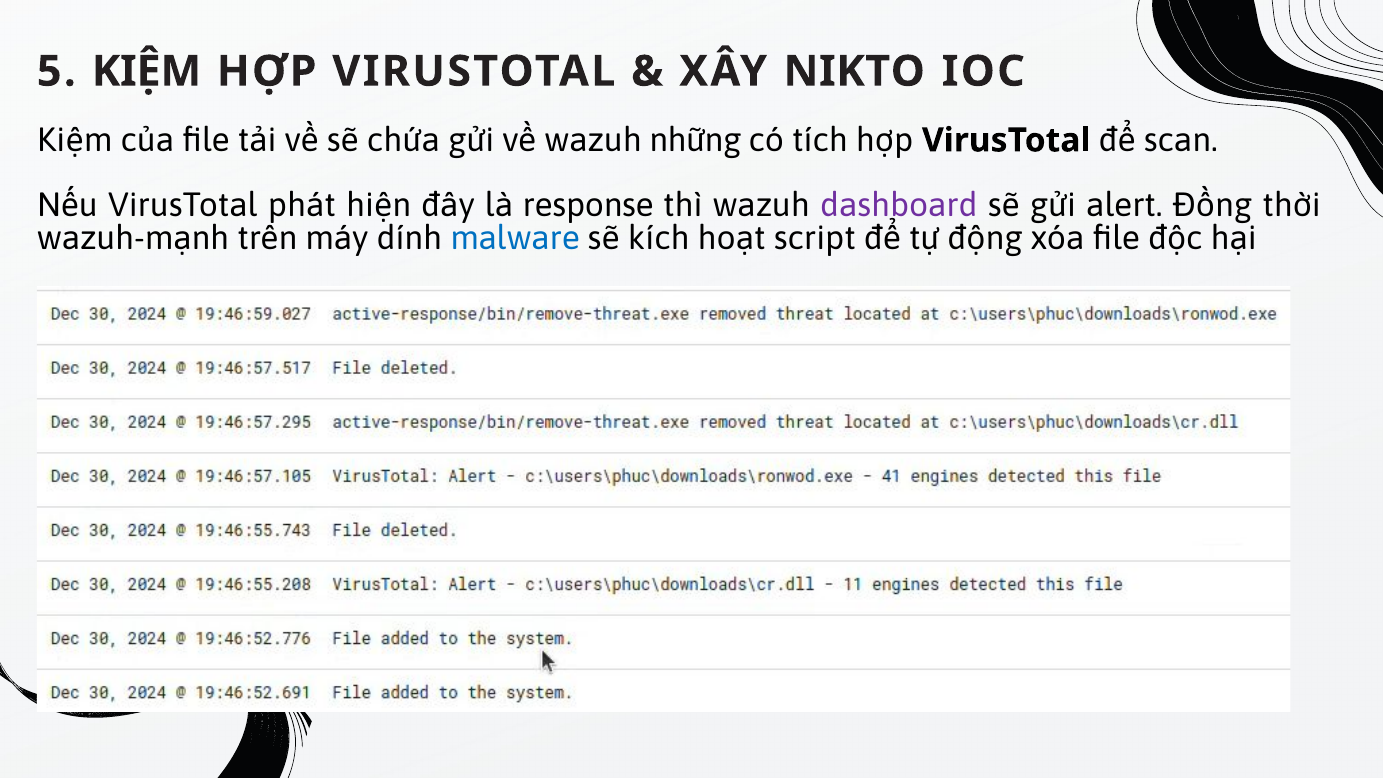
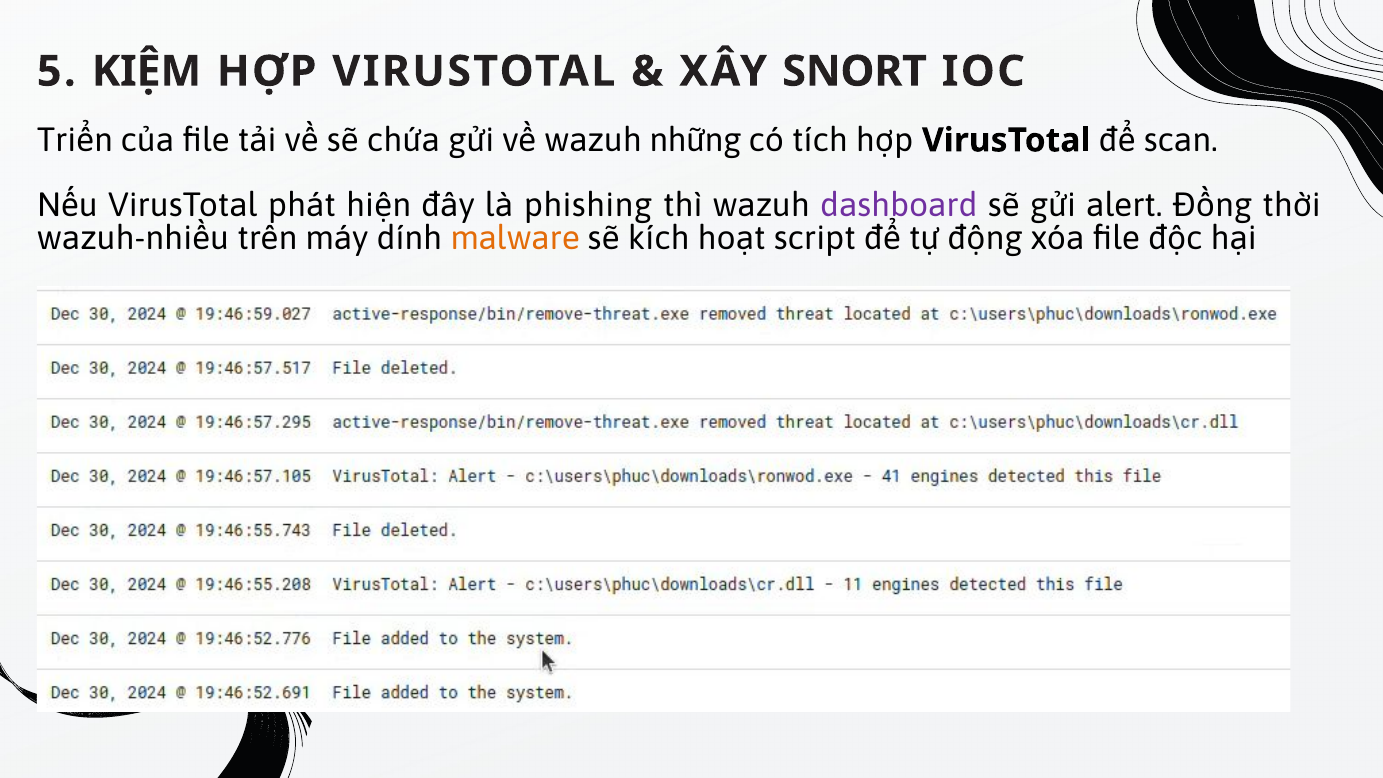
NIKTO: NIKTO -> SNORT (855, 71)
Kiệm: Kiệm -> Triển (75, 140)
response: response -> phishing (588, 206)
wazuh-mạnh: wazuh-mạnh -> wazuh-nhiều (133, 238)
malware colour: blue -> orange (515, 238)
